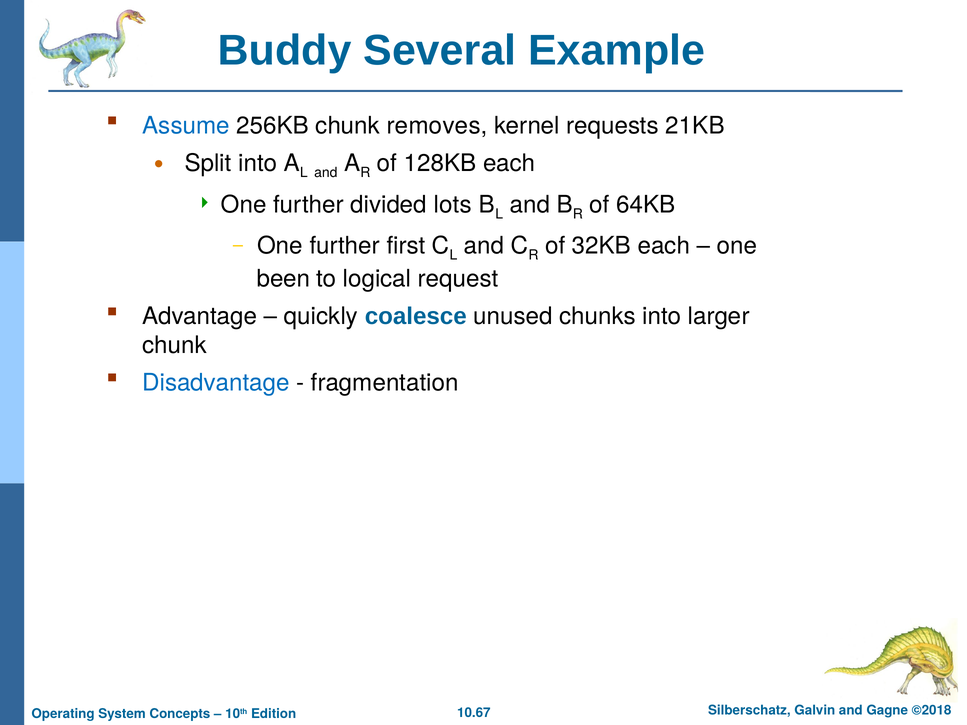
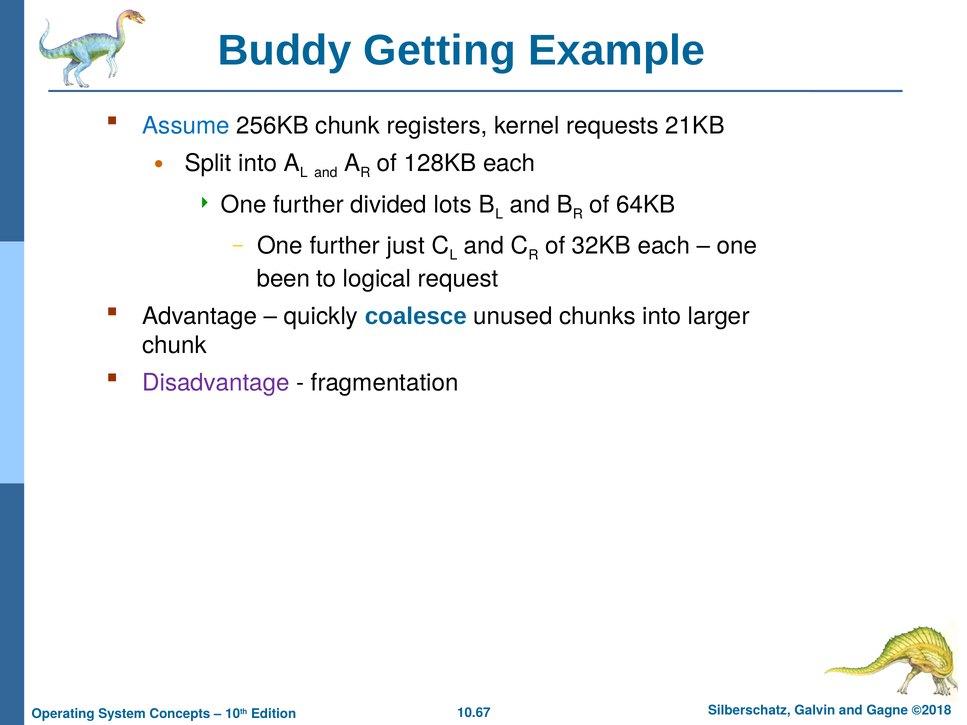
Several: Several -> Getting (440, 50)
removes: removes -> registers (437, 126)
first: first -> just (406, 246)
Disadvantage colour: blue -> purple (216, 383)
